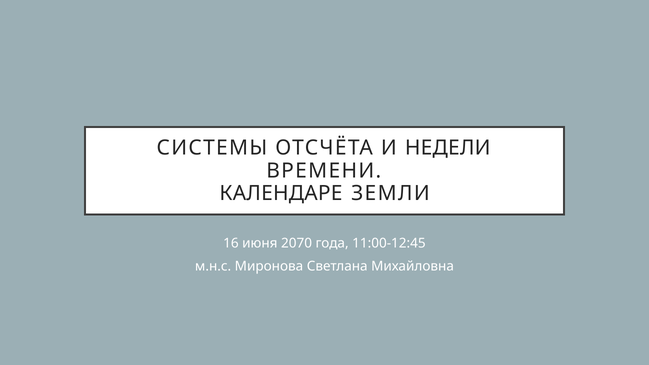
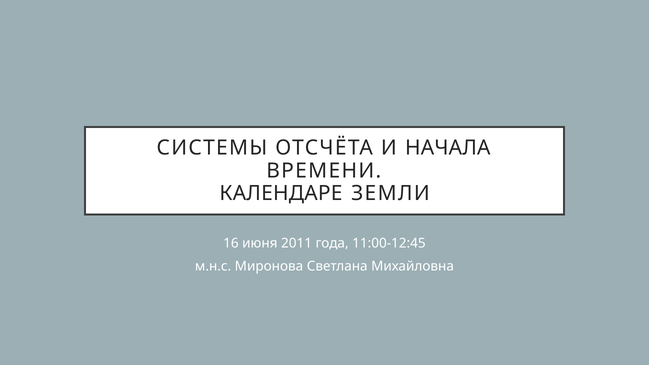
НЕДЕЛИ: НЕДЕЛИ -> НАЧАЛА (448, 148)
2070: 2070 -> 2011 (297, 243)
